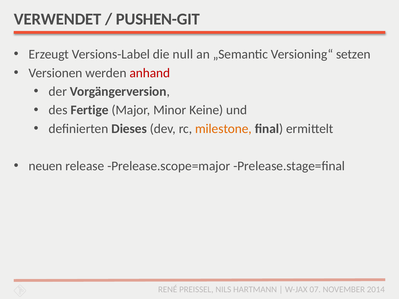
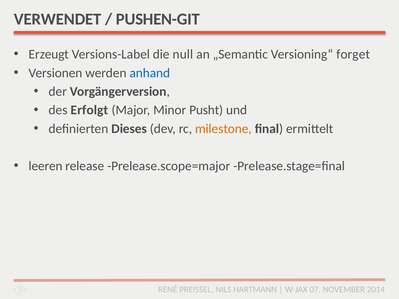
setzen: setzen -> forget (353, 54)
anhand colour: red -> blue (150, 73)
Fertige: Fertige -> Erfolgt (89, 110)
Keine: Keine -> Pusht (206, 110)
neuen: neuen -> leeren (46, 166)
